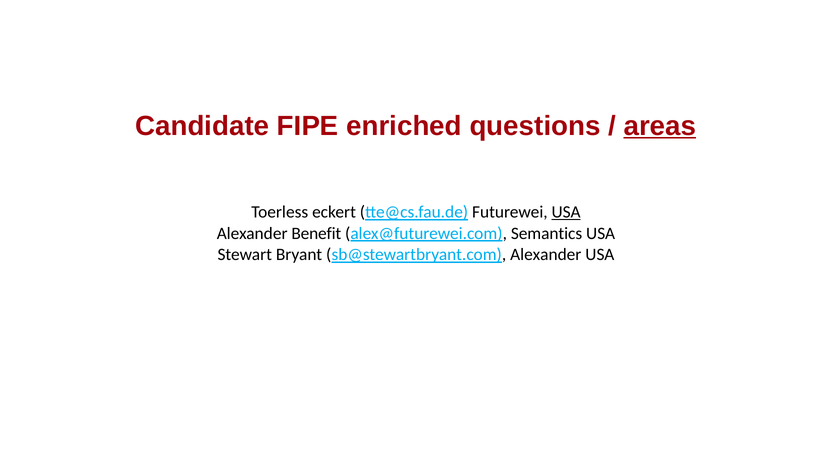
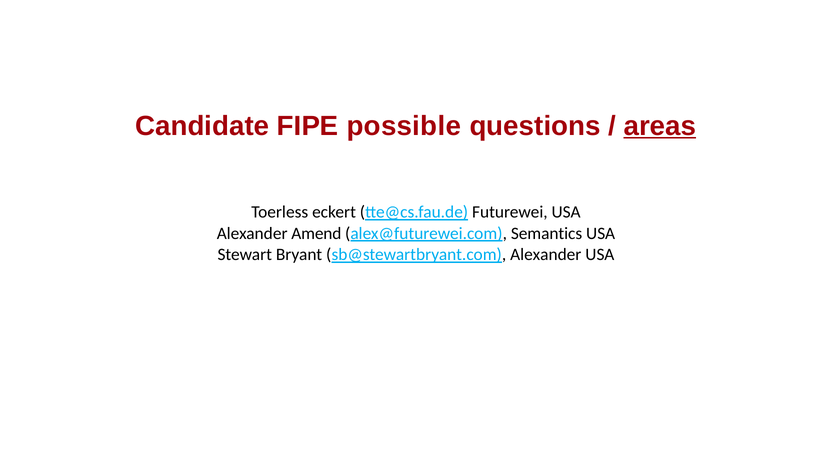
enriched: enriched -> possible (404, 126)
USA underline: present -> none (566, 212)
Benefit: Benefit -> Amend (316, 233)
